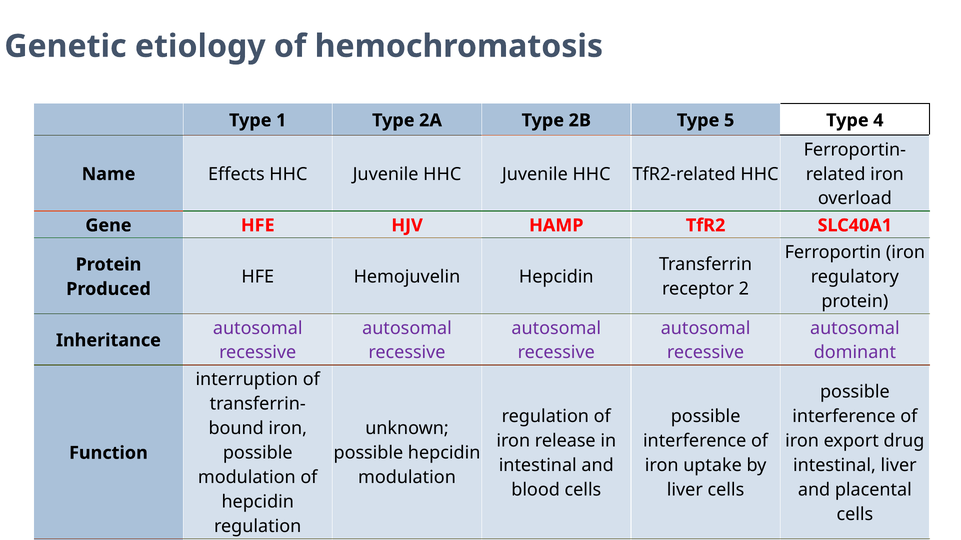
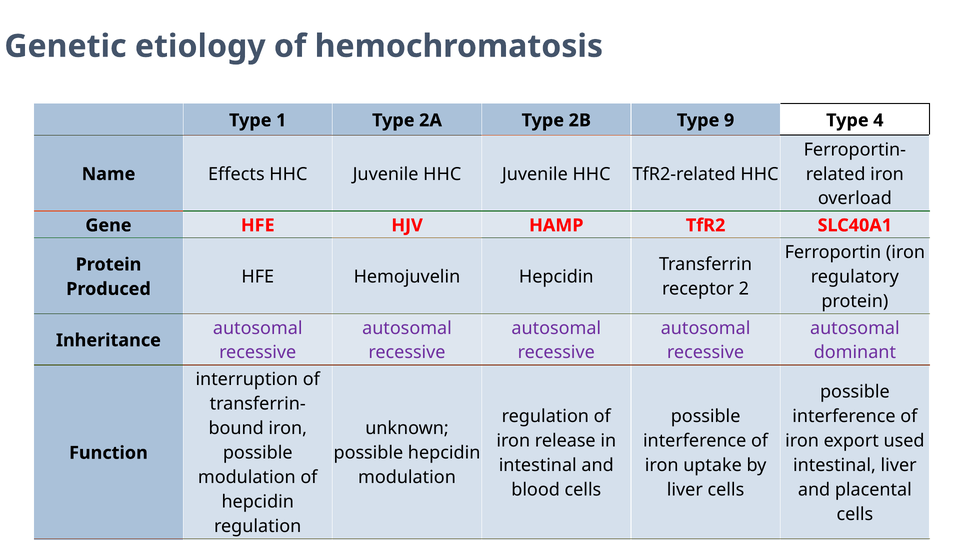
5: 5 -> 9 (729, 120)
drug: drug -> used (904, 441)
